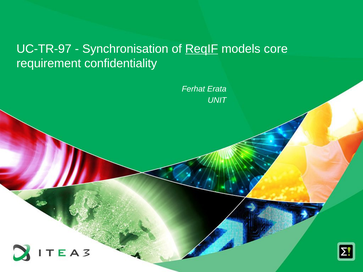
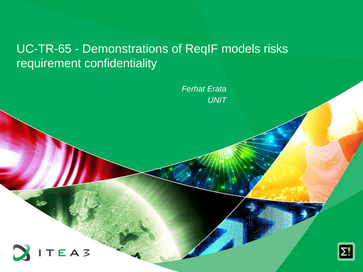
UC-TR-97: UC-TR-97 -> UC-TR-65 (44, 49)
Synchronisation: Synchronisation -> Demonstrations (125, 49)
ReqIF underline: present -> none (202, 49)
core: core -> risks (276, 49)
